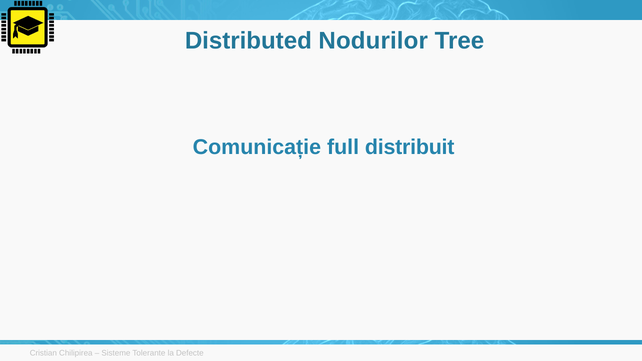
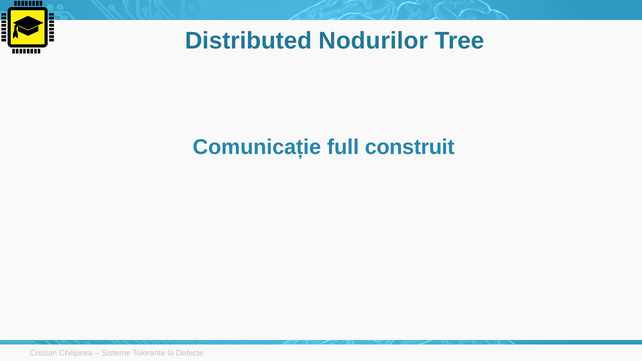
distribuit: distribuit -> construit (410, 147)
